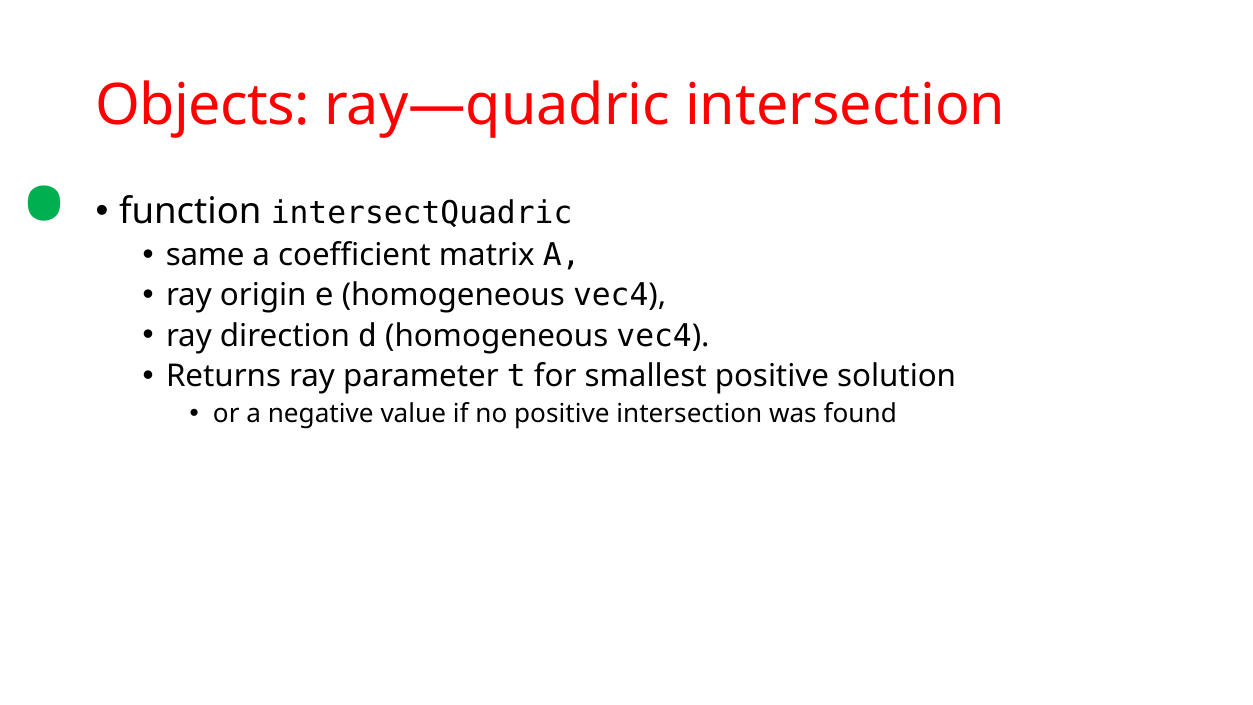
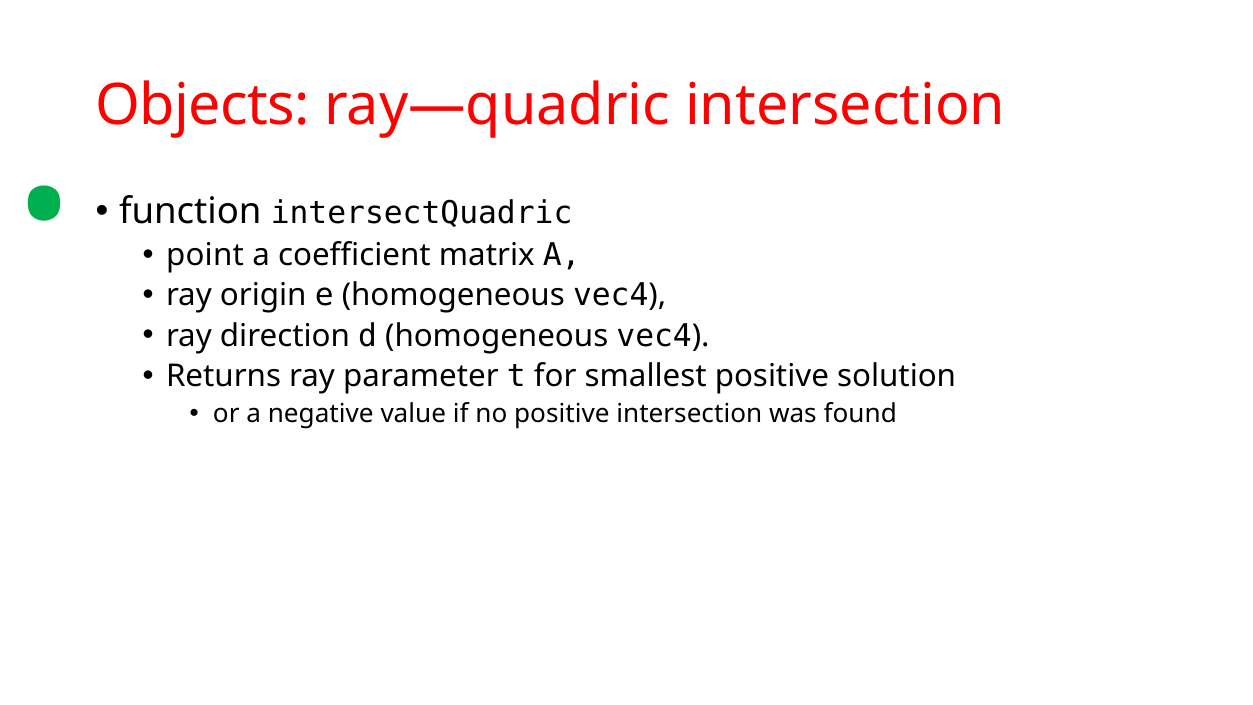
same: same -> point (205, 255)
